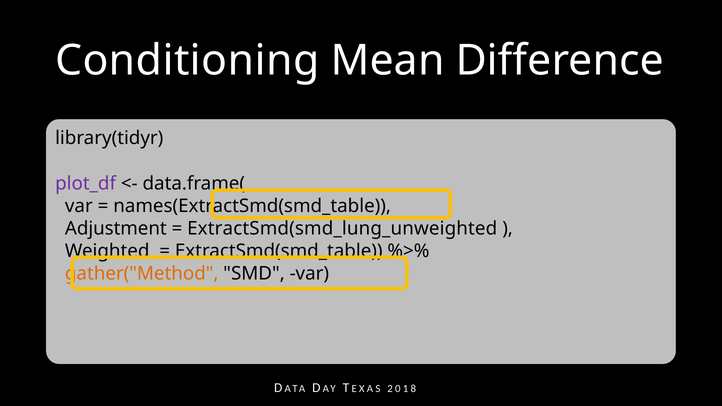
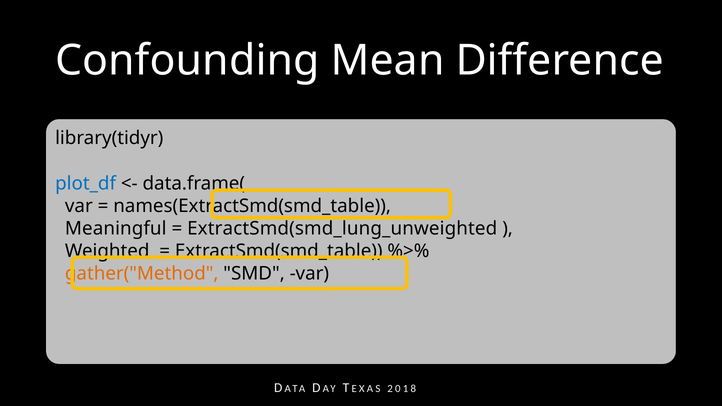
Conditioning: Conditioning -> Confounding (187, 61)
plot_df colour: purple -> blue (86, 183)
Adjustment: Adjustment -> Meaningful (116, 229)
